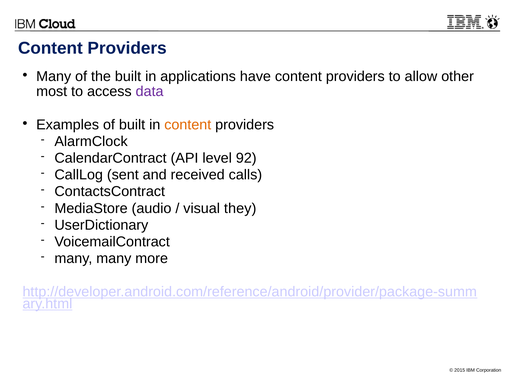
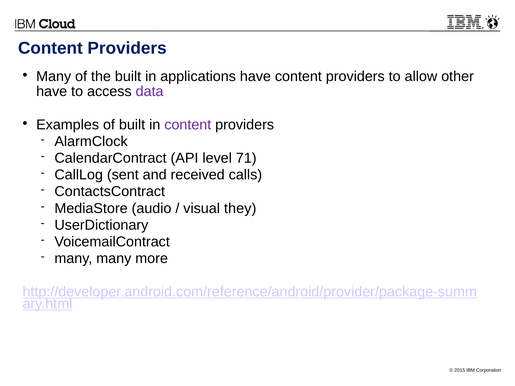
most: most -> have (52, 92)
content colour: orange -> purple (188, 125)
92: 92 -> 71 (246, 158)
